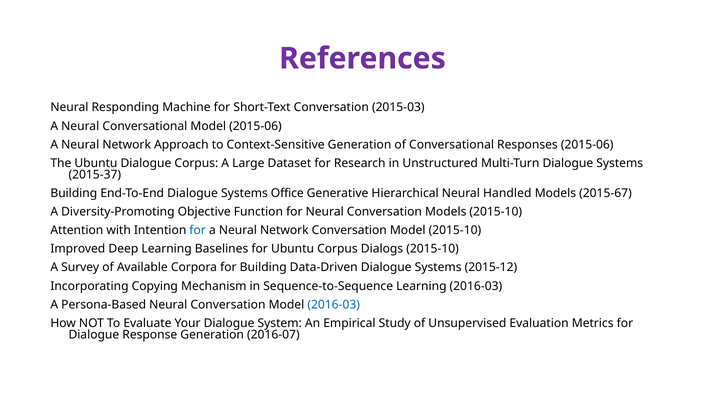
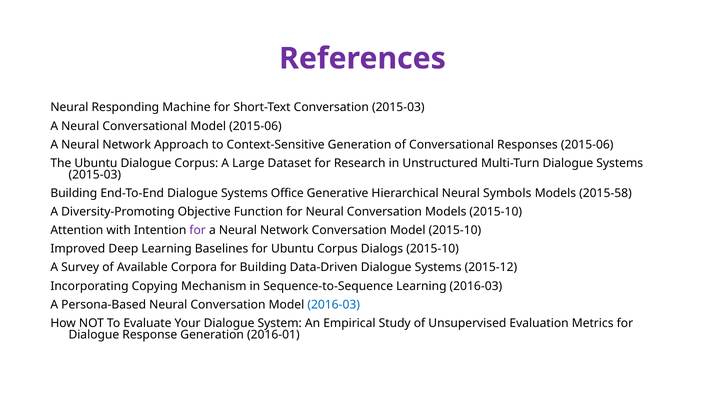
2015-37: 2015-37 -> 2015-03 (95, 175)
Handled: Handled -> Symbols (507, 193)
2015-67: 2015-67 -> 2015-58 (605, 193)
for colour: blue -> purple (198, 230)
2016-07: 2016-07 -> 2016-01 (273, 335)
